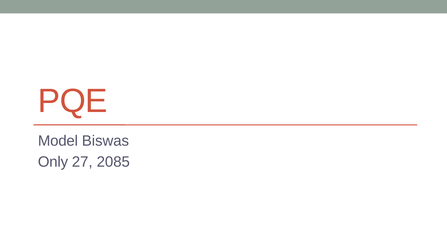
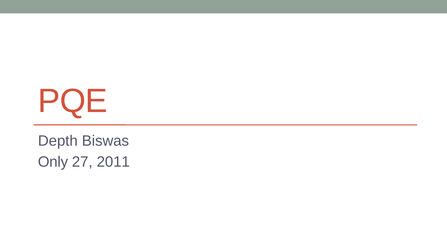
Model: Model -> Depth (58, 141)
2085: 2085 -> 2011 (113, 162)
